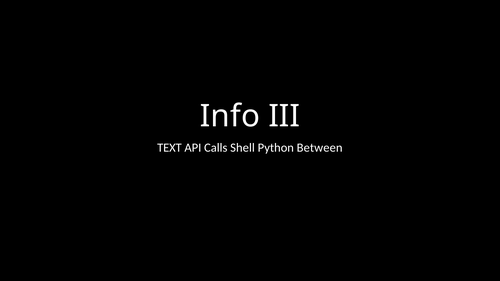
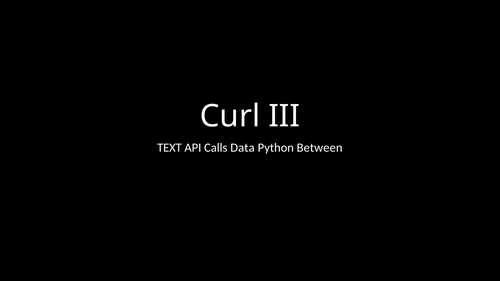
Info: Info -> Curl (230, 116)
Shell: Shell -> Data (243, 148)
